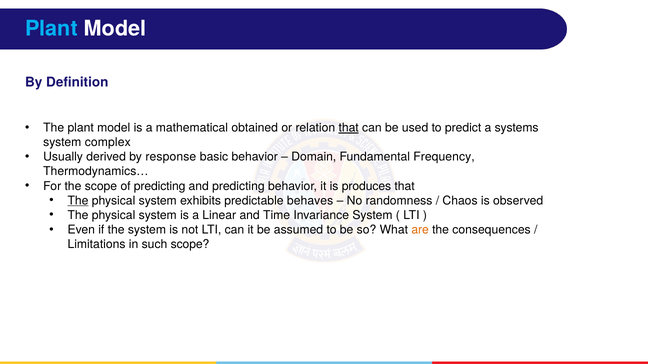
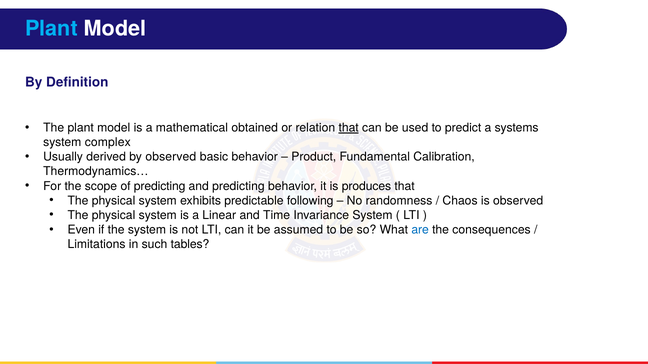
by response: response -> observed (171, 157)
Domain: Domain -> Product (314, 157)
Frequency: Frequency -> Calibration (444, 157)
The underline: present -> none (78, 201)
behaves: behaves -> following (310, 201)
are colour: orange -> blue (420, 230)
such scope: scope -> tables (190, 245)
